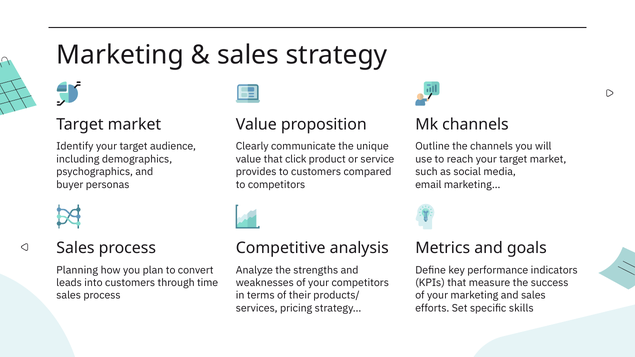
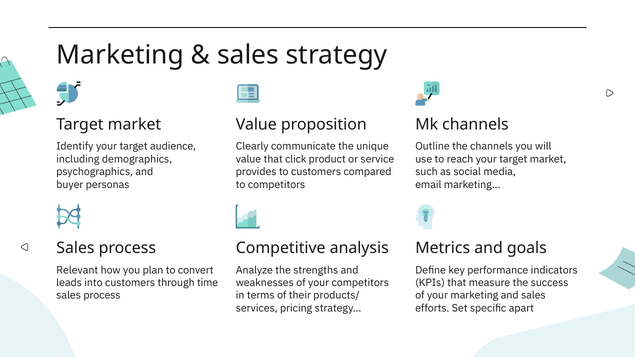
Planning: Planning -> Relevant (77, 270)
skills: skills -> apart (521, 308)
